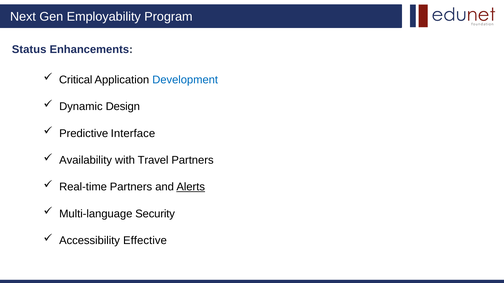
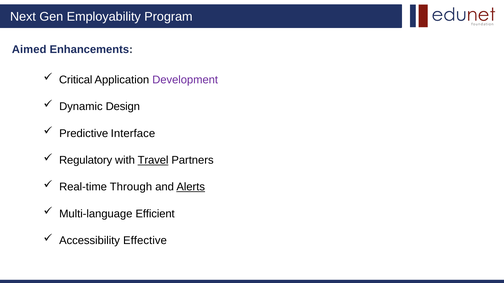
Status: Status -> Aimed (29, 50)
Development colour: blue -> purple (185, 80)
Availability: Availability -> Regulatory (86, 160)
Travel underline: none -> present (153, 160)
Real-time Partners: Partners -> Through (131, 187)
Security: Security -> Efficient (155, 214)
